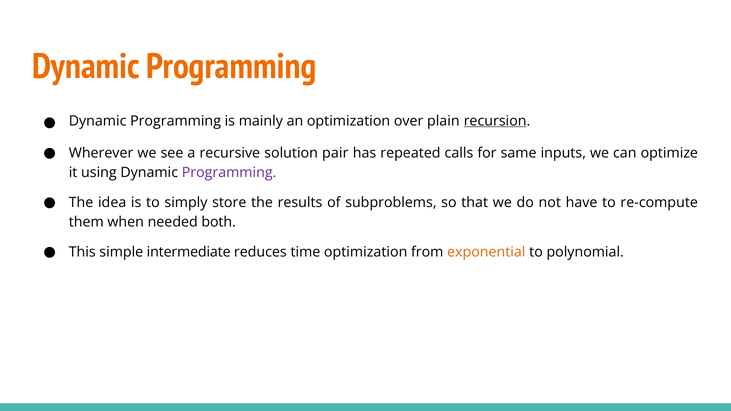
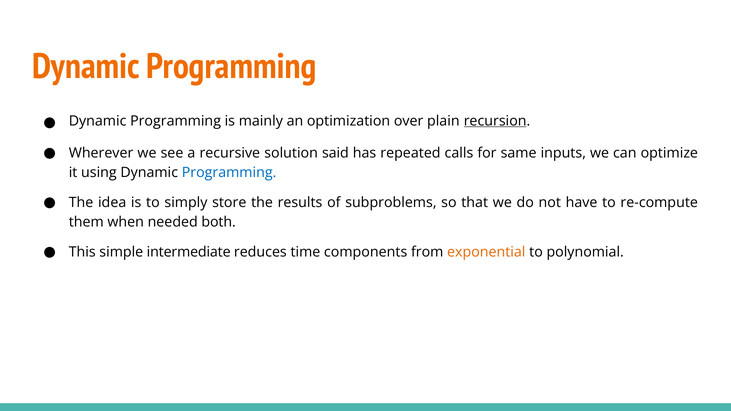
pair: pair -> said (335, 153)
Programming colour: purple -> blue (229, 173)
time optimization: optimization -> components (366, 252)
